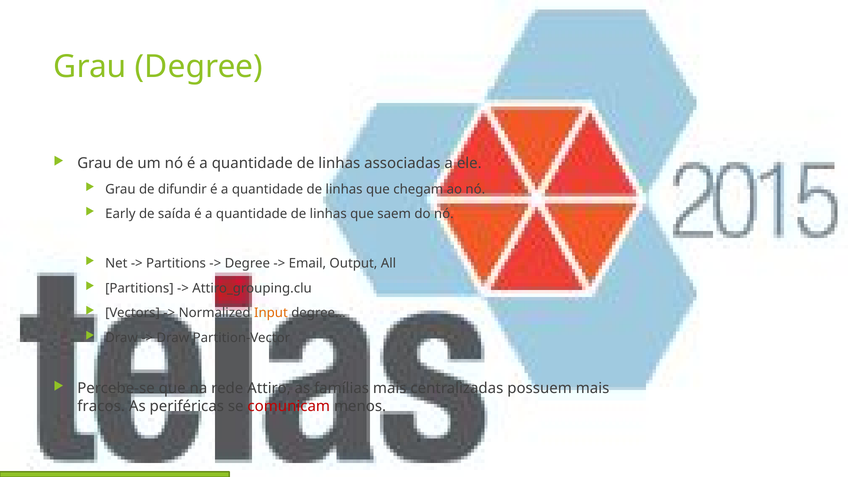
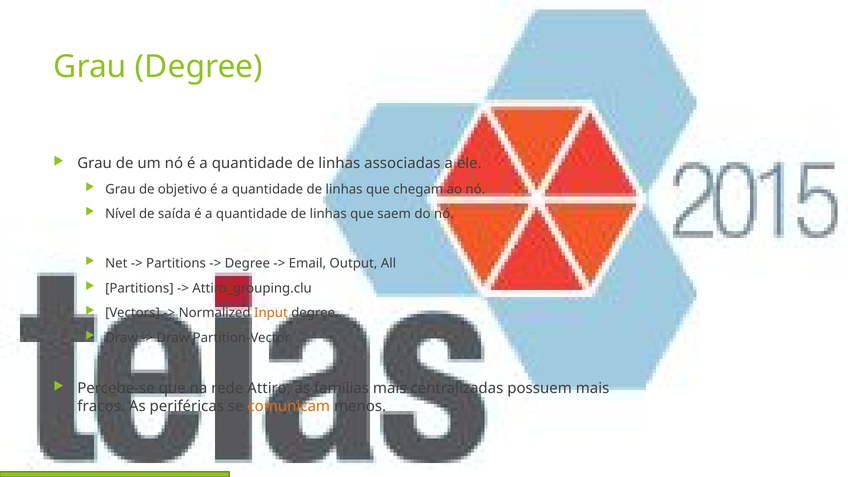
difundir: difundir -> objetivo (182, 189)
Early: Early -> Nível (120, 214)
comunicam colour: red -> orange (289, 406)
